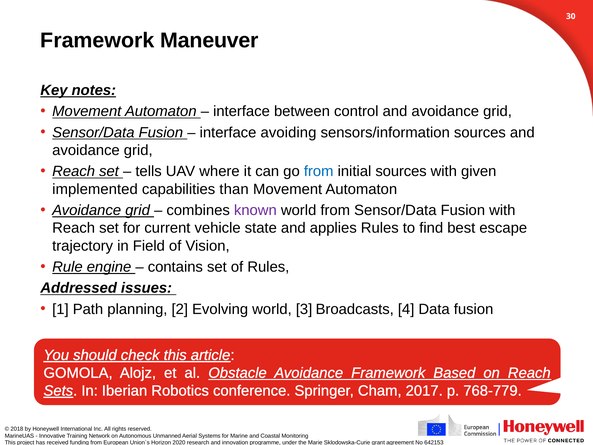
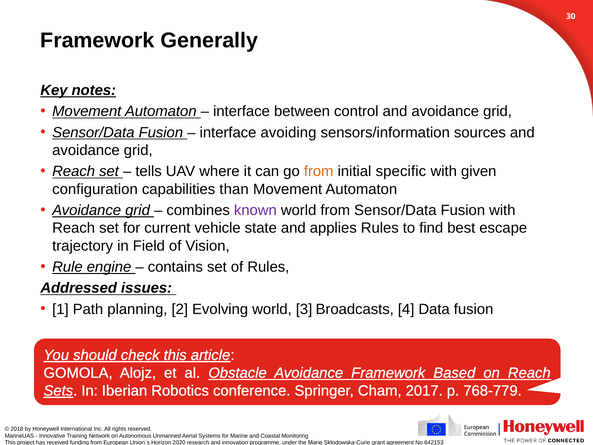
Maneuver: Maneuver -> Generally (209, 41)
from colour: blue -> orange (319, 171)
initial sources: sources -> specific (401, 171)
implemented: implemented -> configuration (95, 189)
